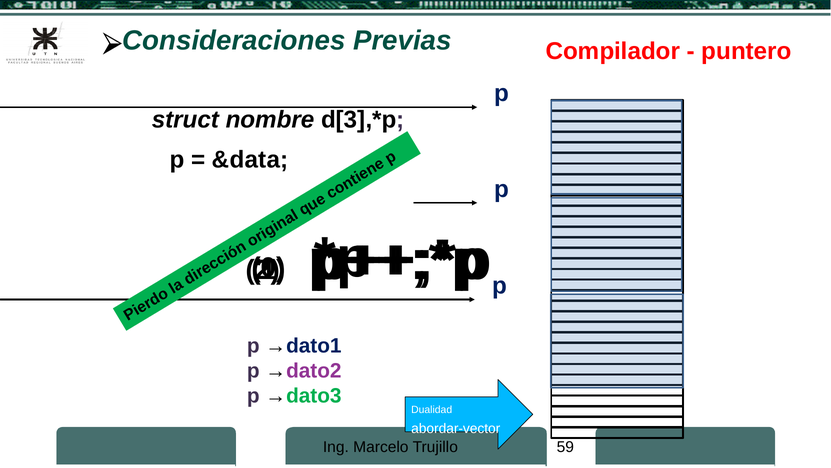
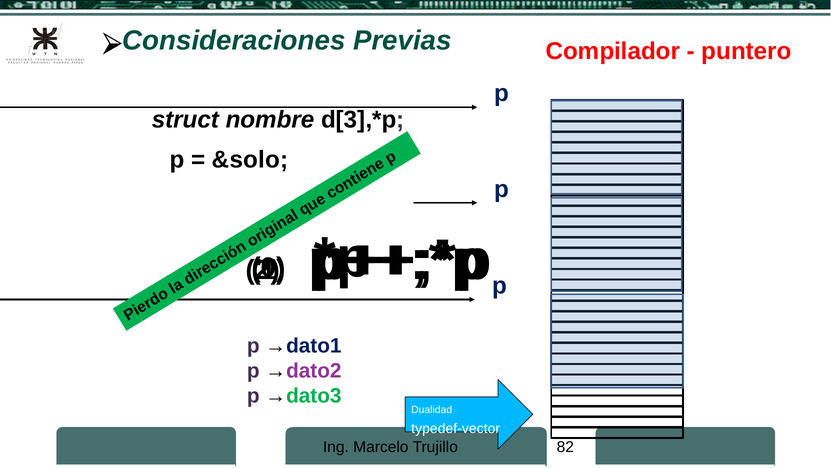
&data: &data -> &solo (250, 160)
abordar-vector: abordar-vector -> typedef-vector (456, 428)
59: 59 -> 82 (565, 447)
